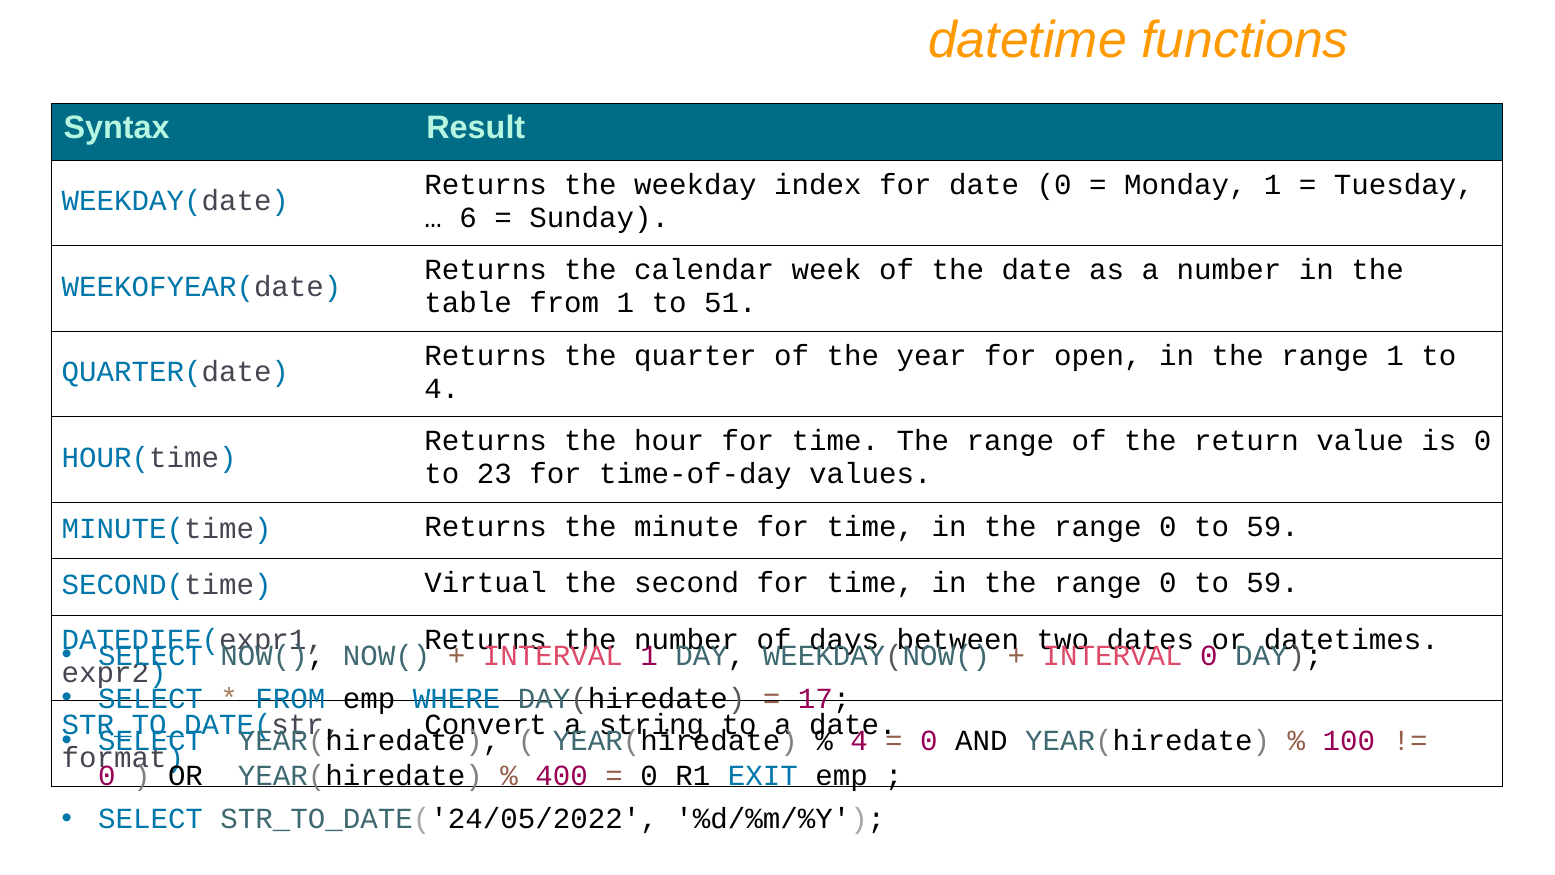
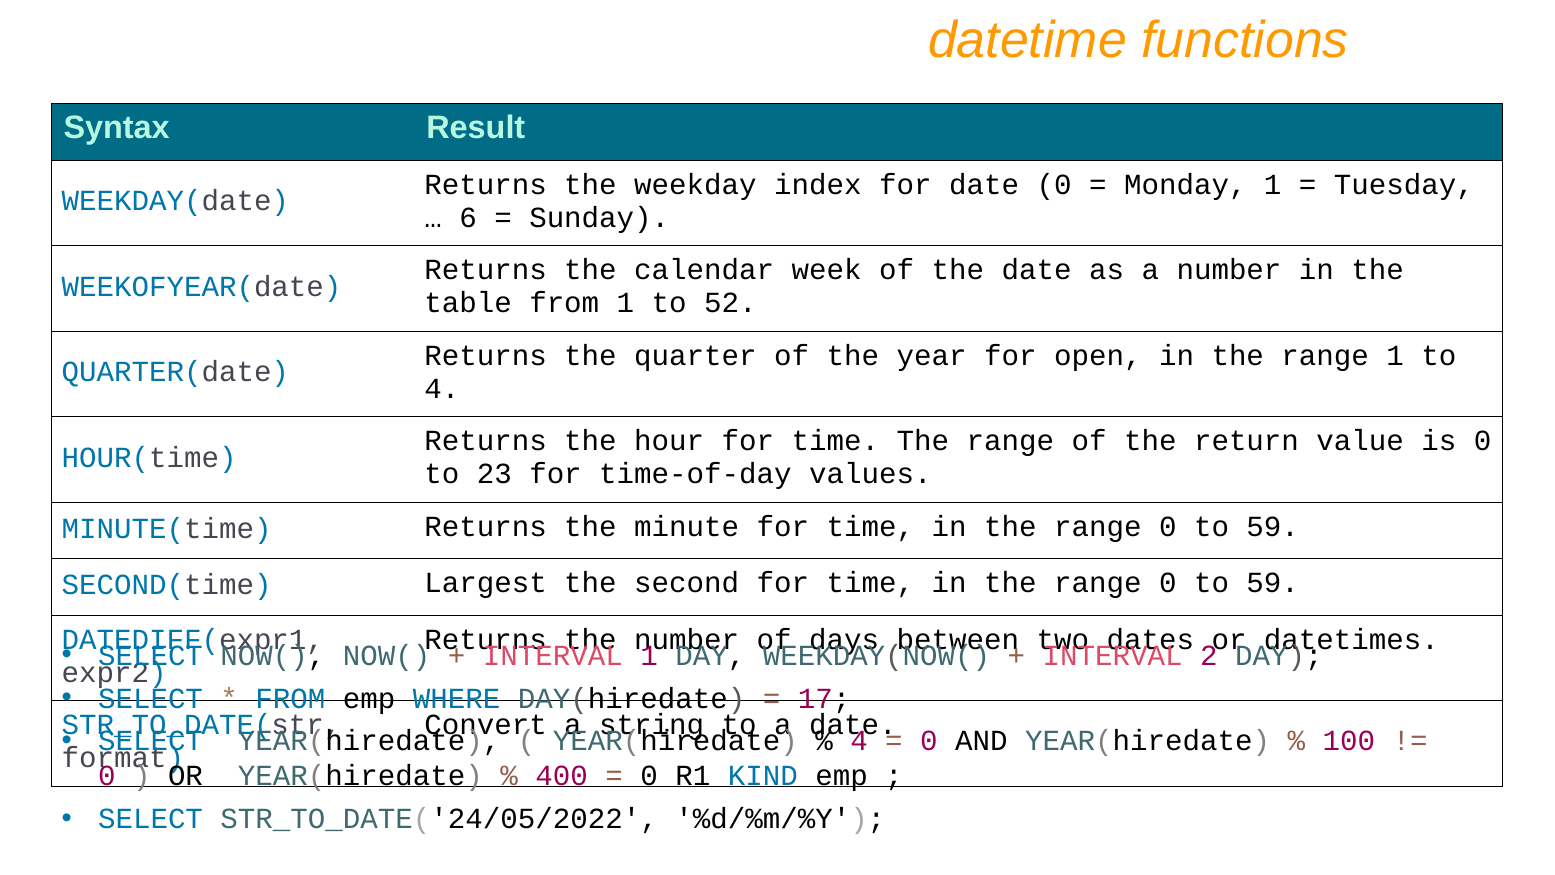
51: 51 -> 52 (730, 303)
Virtual: Virtual -> Largest (486, 583)
0: 0 -> 2 (1209, 655)
EXIT: EXIT -> KIND (763, 776)
